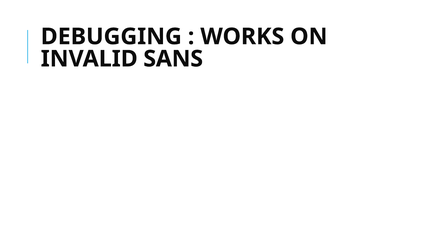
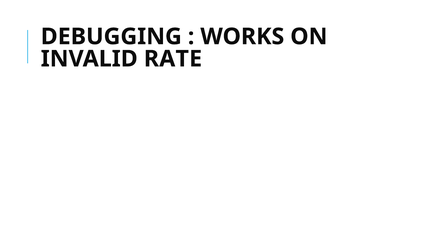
SANS: SANS -> RATE (173, 59)
